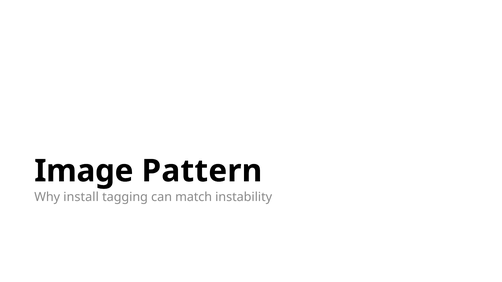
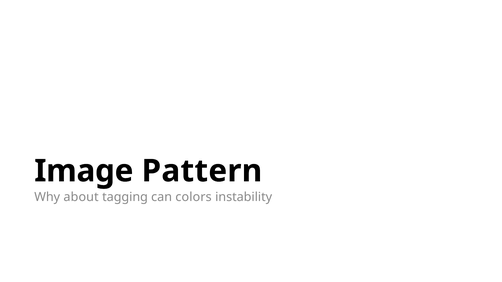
install: install -> about (81, 197)
match: match -> colors (194, 197)
